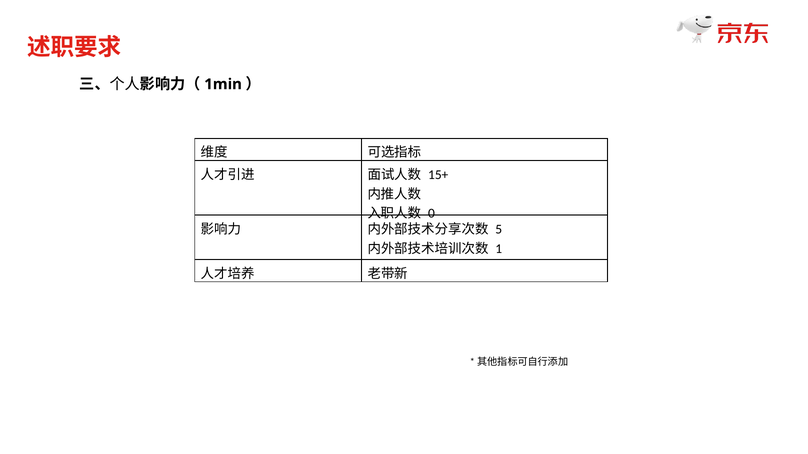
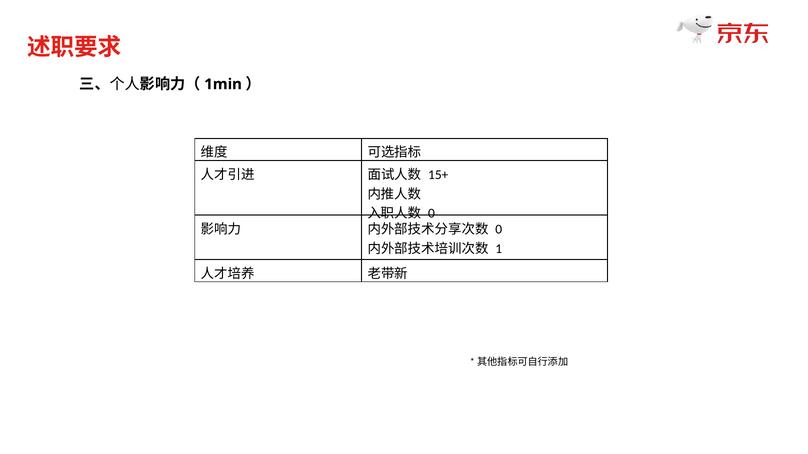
5: 5 -> 0 (499, 229)
